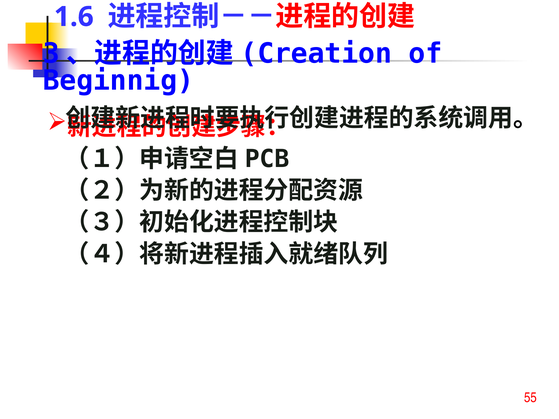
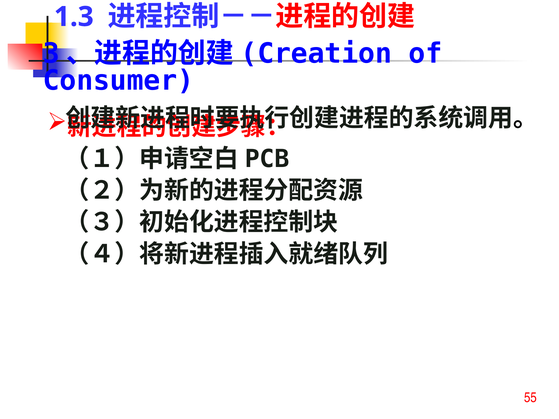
1.6: 1.6 -> 1.3 (74, 17)
Beginnig: Beginnig -> Consumer (118, 81)
